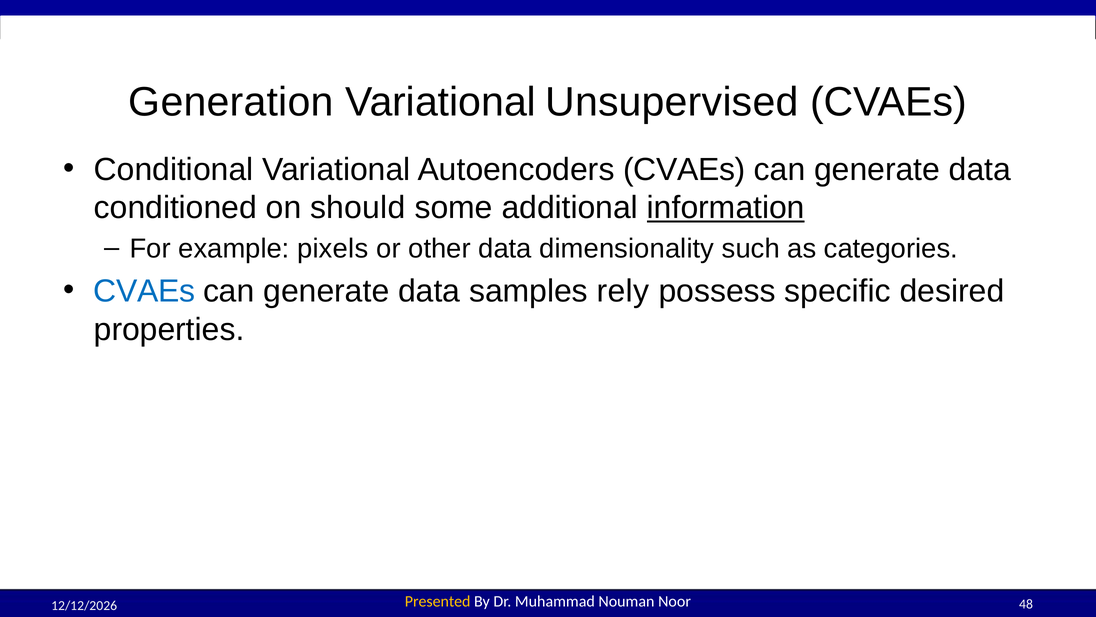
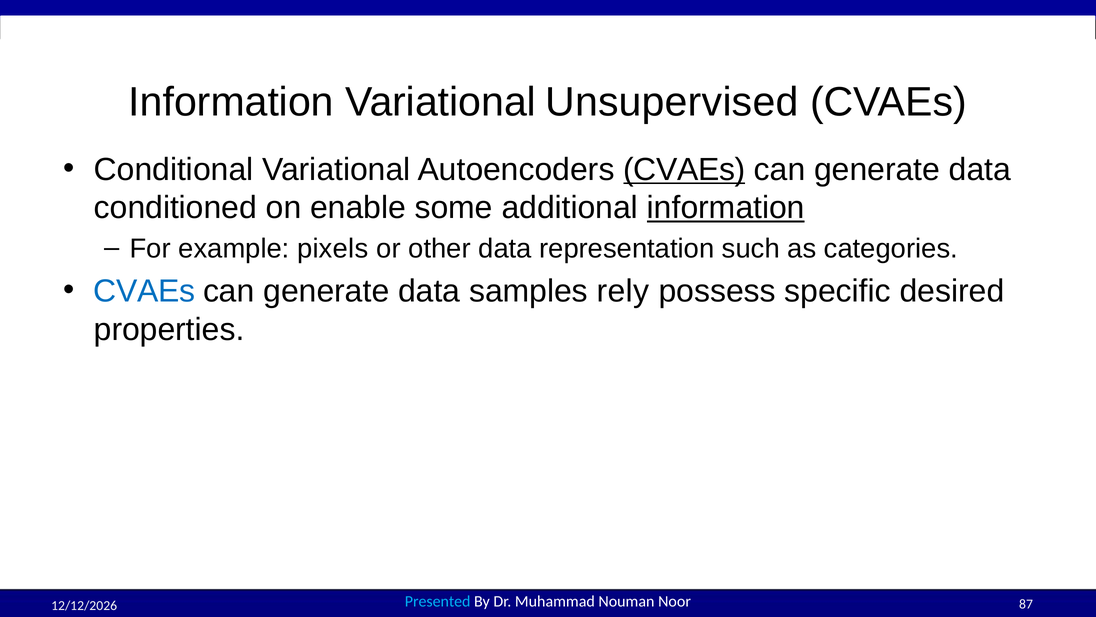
Generation: Generation -> Information (231, 102)
CVAEs underline: none -> present (684, 169)
should: should -> enable (358, 208)
dimensionality: dimensionality -> representation (627, 249)
Presented colour: yellow -> light blue (438, 601)
48: 48 -> 87 (1026, 604)
